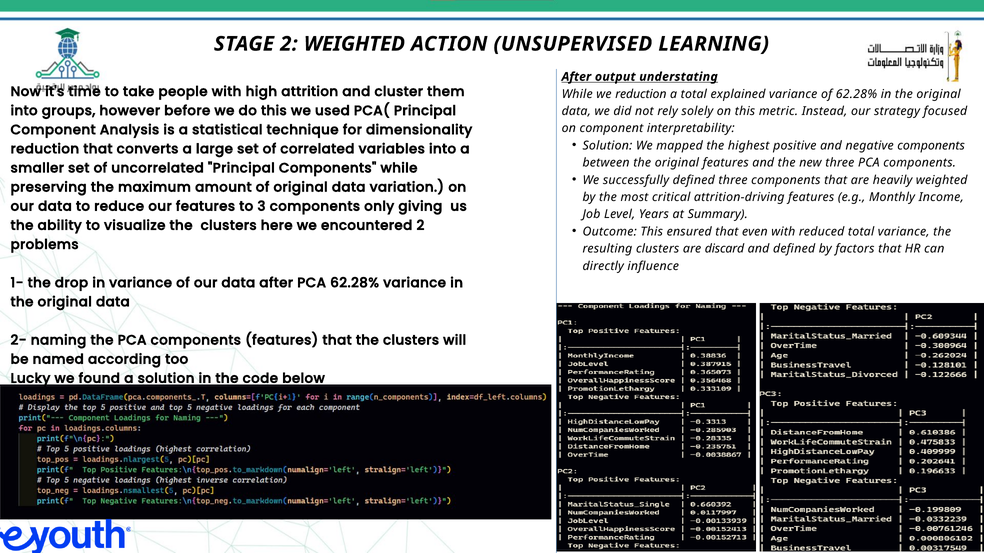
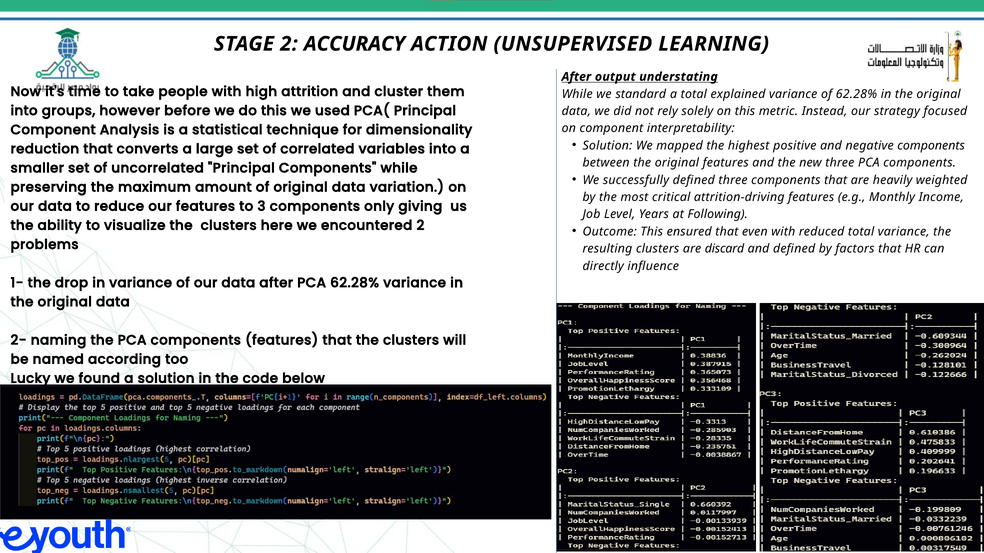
2 WEIGHTED: WEIGHTED -> ACCURACY (354, 44)
we reduction: reduction -> standard (641, 94)
Summary: Summary -> Following (718, 215)
